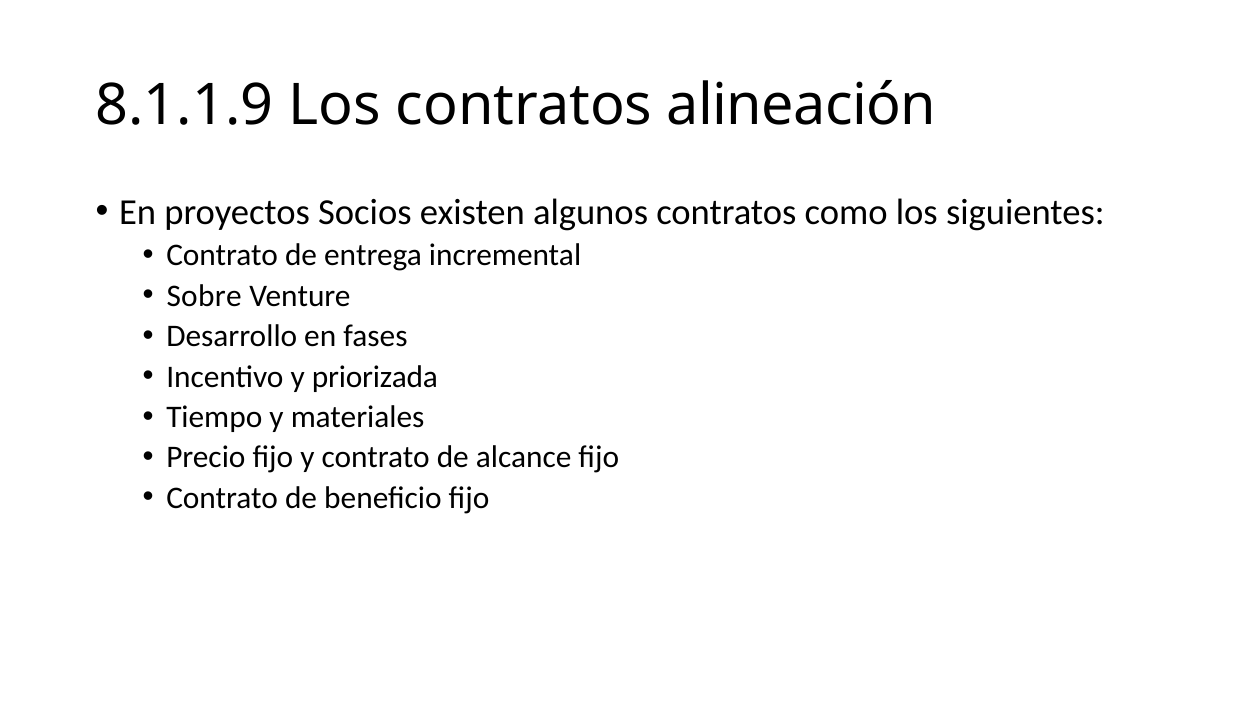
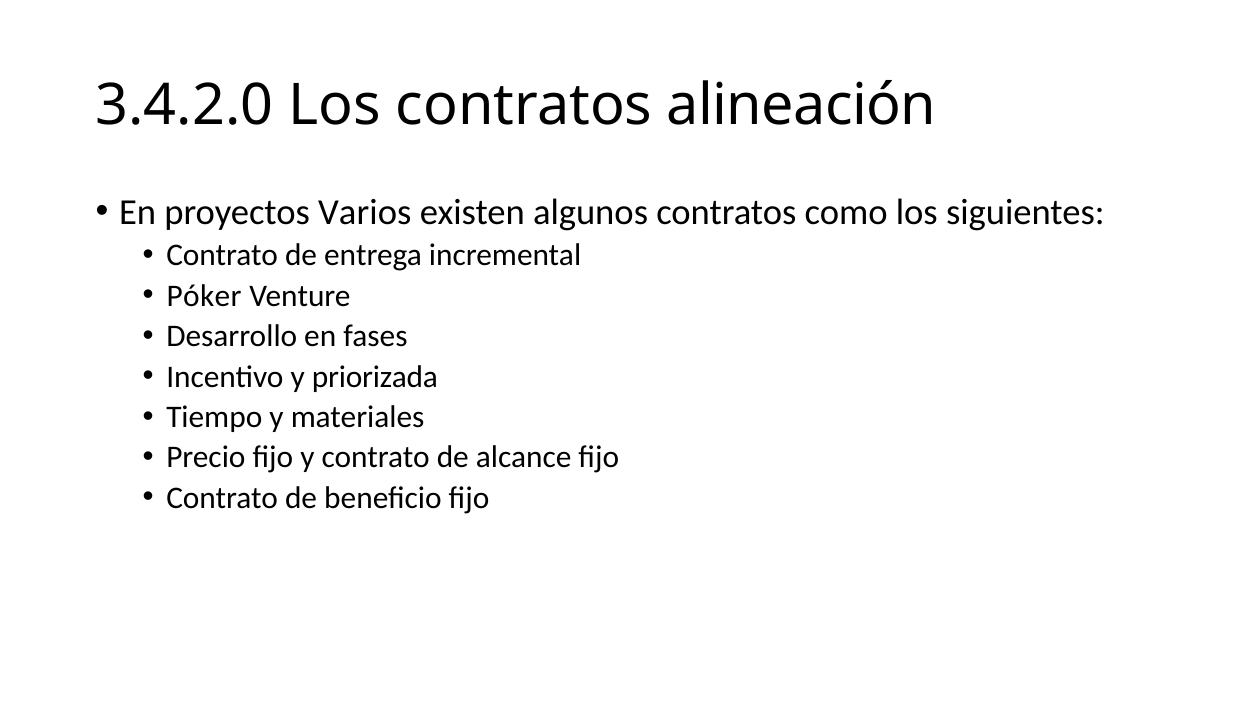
8.1.1.9: 8.1.1.9 -> 3.4.2.0 (185, 105)
Socios: Socios -> Varios (365, 212)
Sobre: Sobre -> Póker (204, 296)
